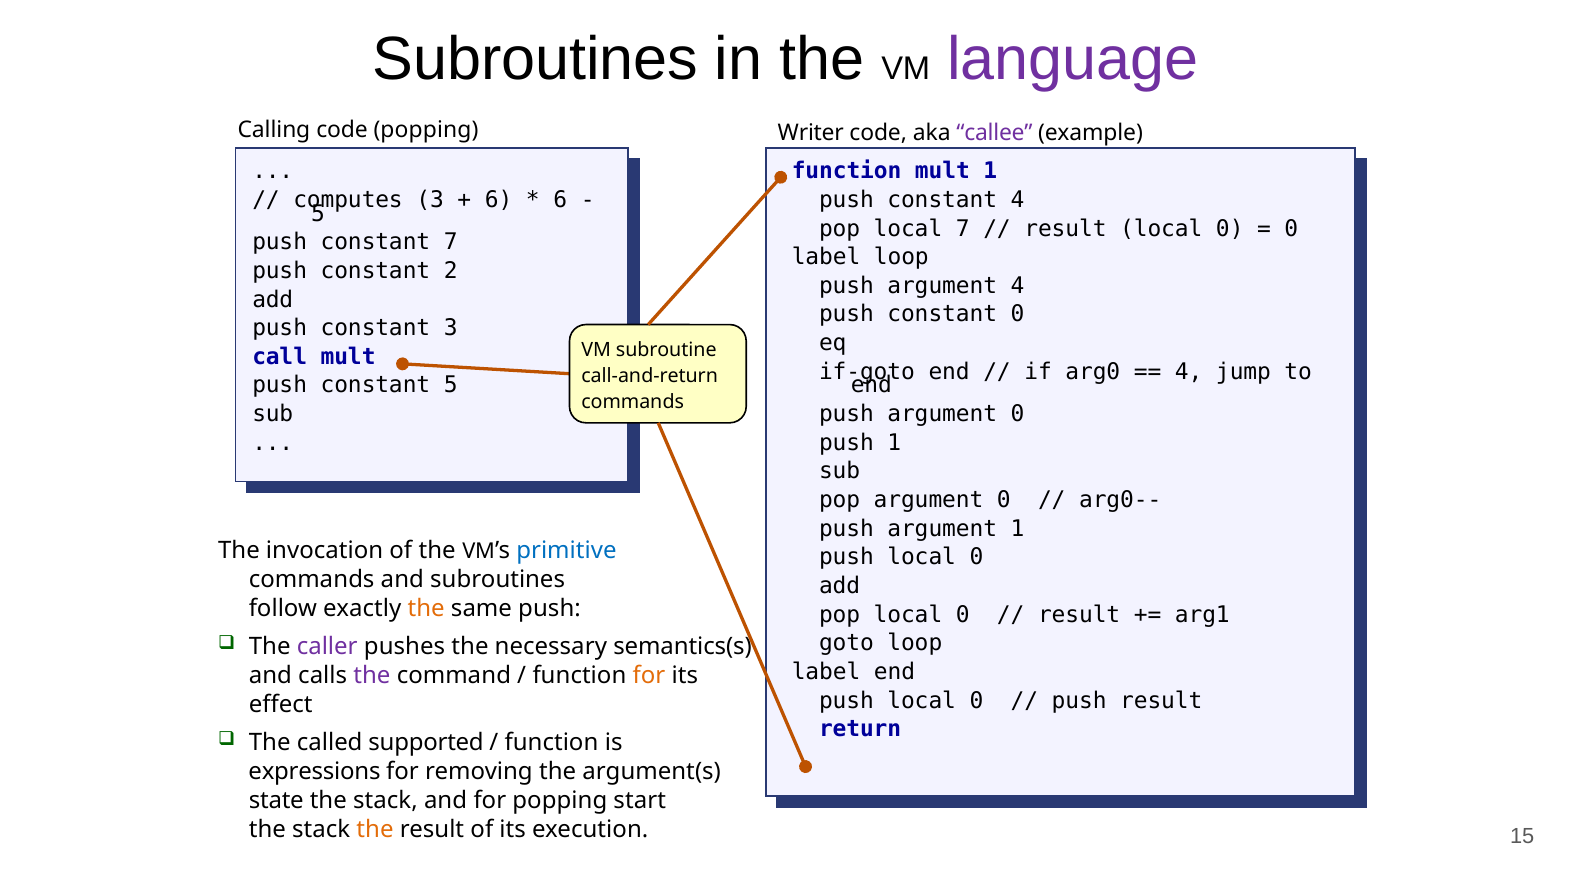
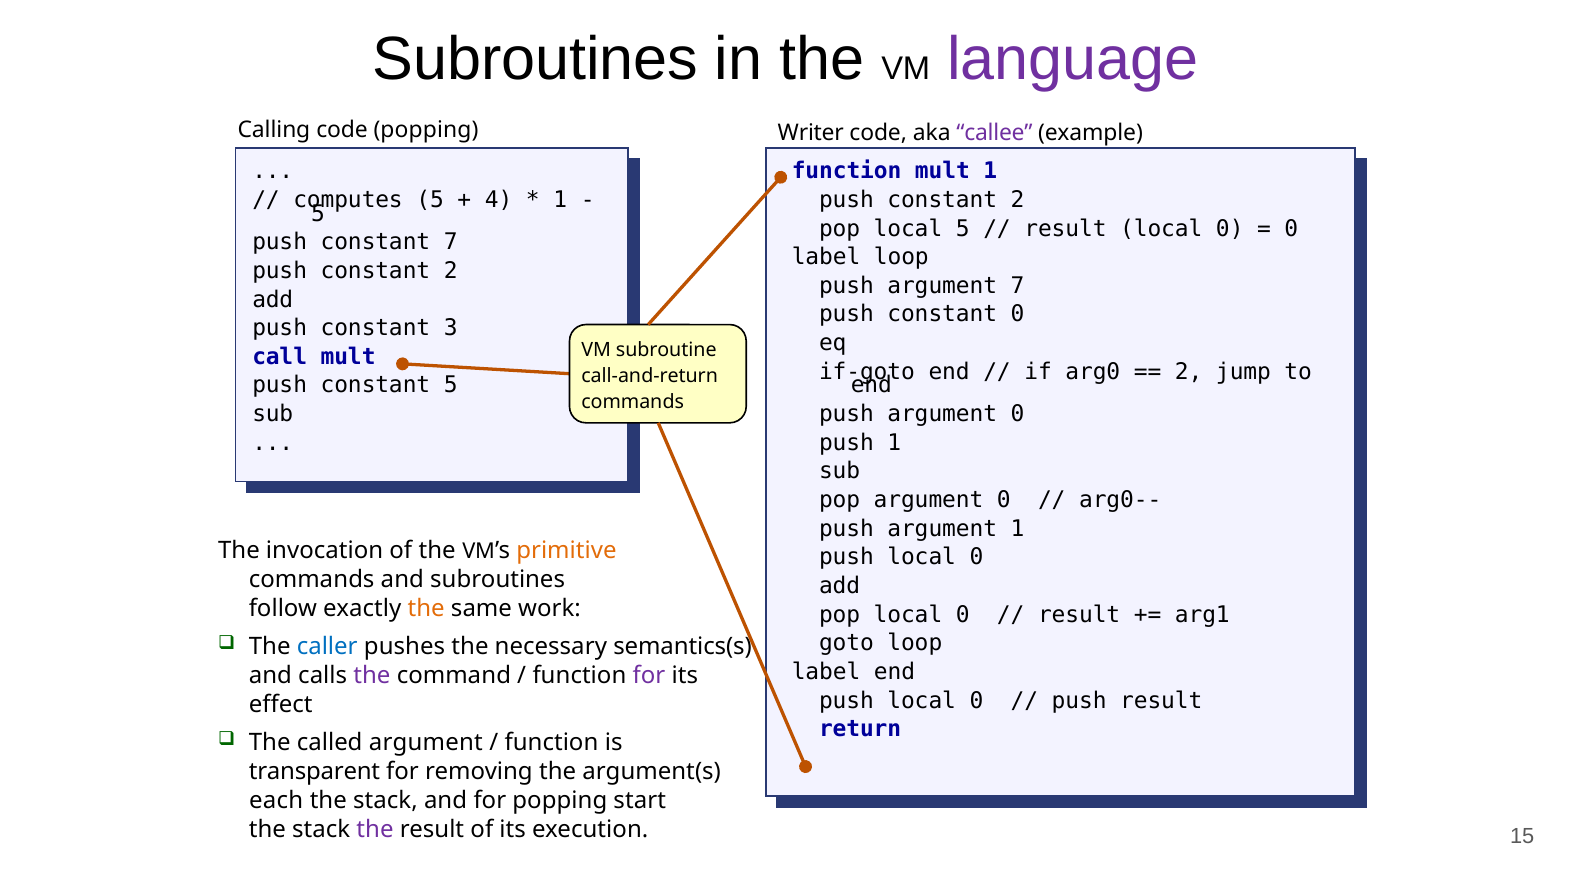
3: 3 -> 5 (430, 200)
6: 6 -> 4 (499, 200)
6: 6 -> 1 (560, 200)
4: 4 -> 2 (1018, 200)
7: 7 -> 5 (963, 228)
4: 4 -> 7 (1018, 286)
4: 4 -> 2 (1189, 372)
primitive colour: blue -> orange (566, 551)
same push: push -> work (550, 608)
caller colour: purple -> blue (327, 647)
for colour: orange -> purple (649, 675)
called supported: supported -> argument (426, 743)
expressions: expressions -> transparent (314, 771)
state: state -> each (276, 800)
the colour: orange -> purple (375, 829)
